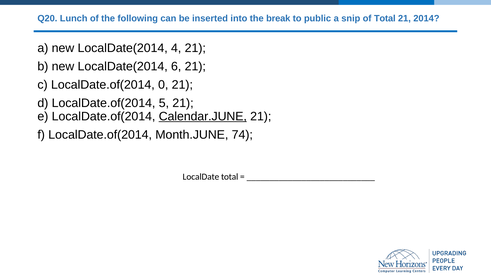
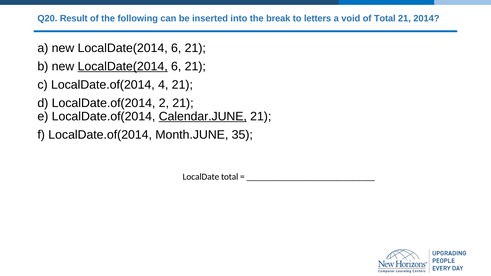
Lunch: Lunch -> Result (74, 19)
public: public -> letters (318, 19)
snip: snip -> void (351, 19)
a new LocalDate(2014 4: 4 -> 6 (176, 48)
LocalDate(2014 underline: none -> present (123, 66)
0: 0 -> 4 (163, 85)
5: 5 -> 2 (164, 103)
74: 74 -> 35 (242, 135)
